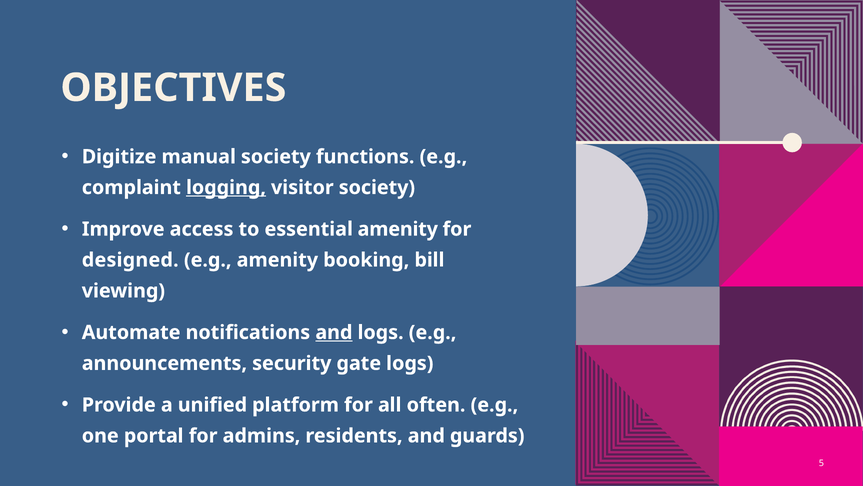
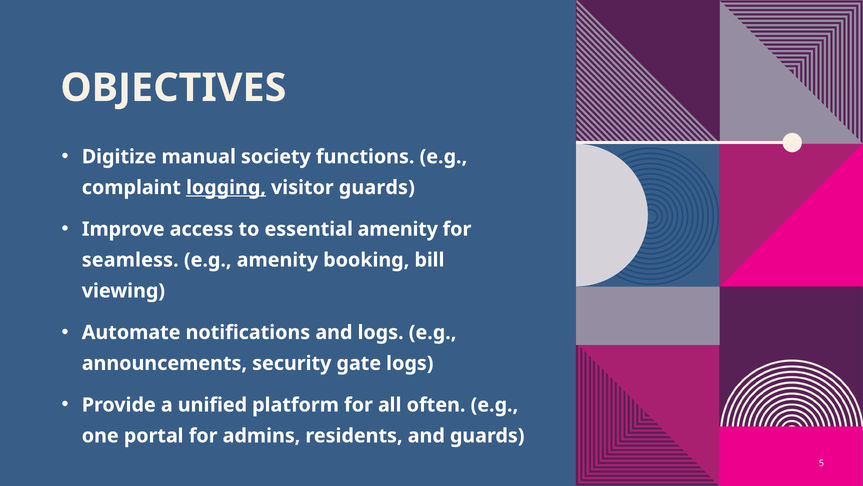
visitor society: society -> guards (377, 187)
designed: designed -> seamless (130, 260)
and underline: present -> none (334, 332)
